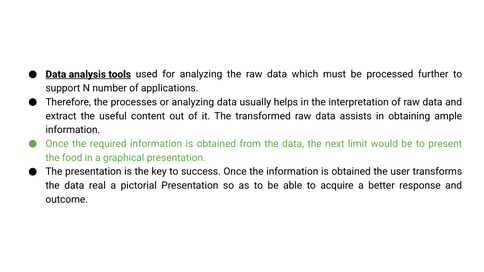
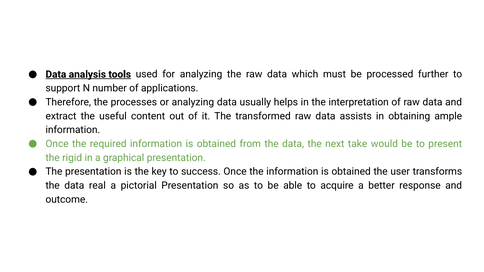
limit: limit -> take (358, 144)
food: food -> rigid (72, 158)
